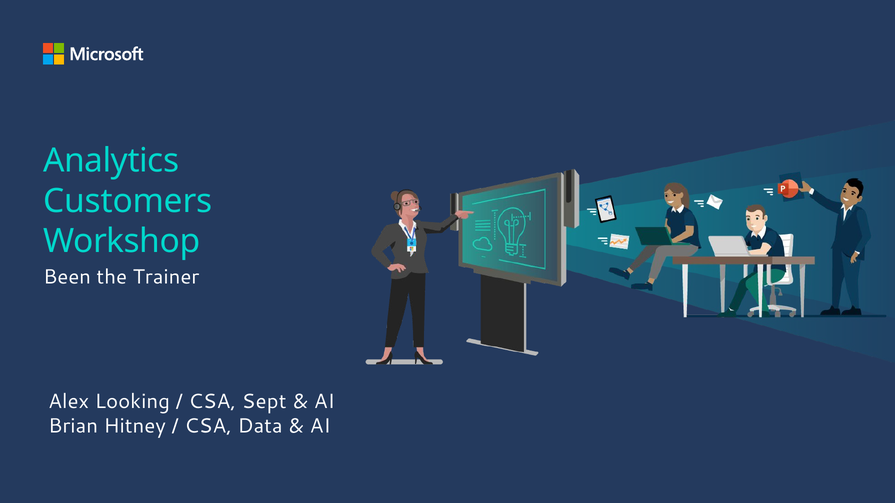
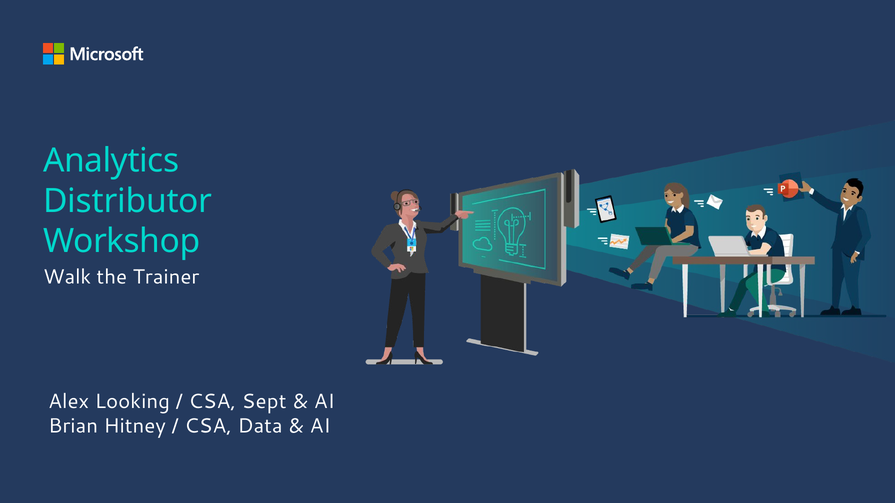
Customers: Customers -> Distributor (128, 201)
Been: Been -> Walk (67, 277)
